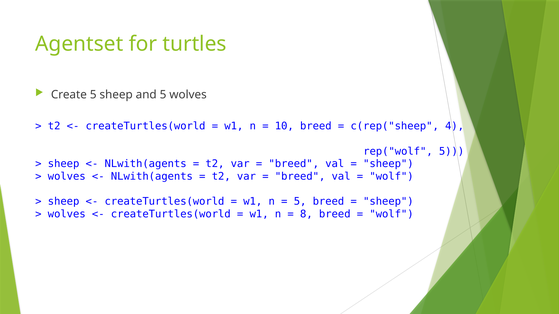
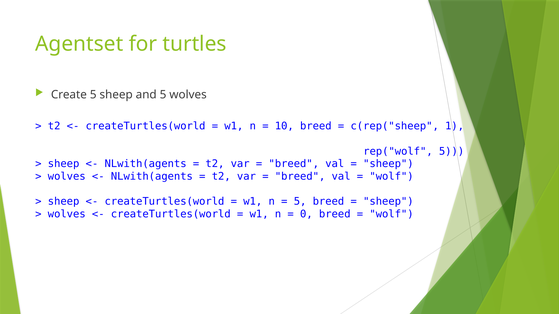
4: 4 -> 1 (455, 126)
8: 8 -> 0 (306, 214)
